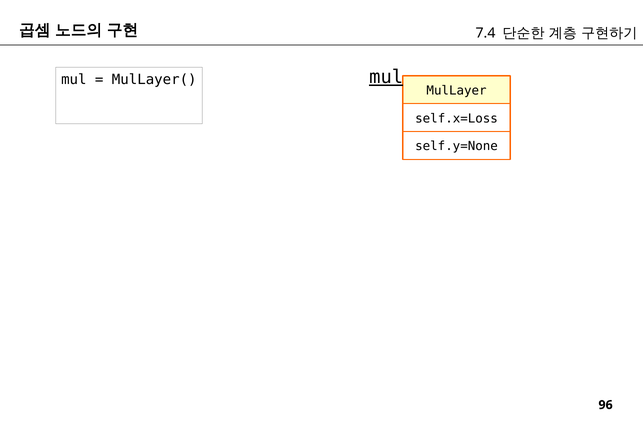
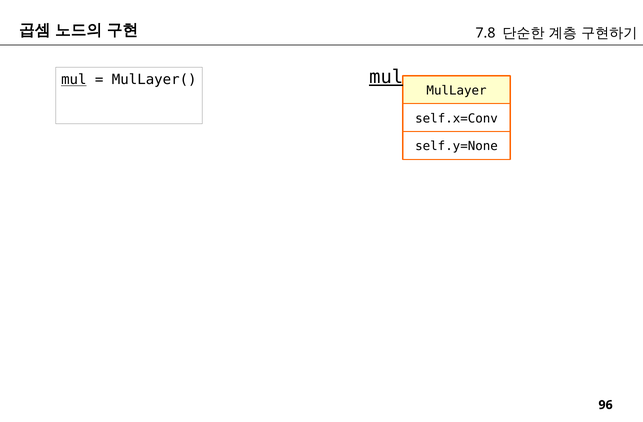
7.4: 7.4 -> 7.8 (486, 33)
mul underline: none -> present (74, 80)
self.x=Loss: self.x=Loss -> self.x=Conv (457, 119)
